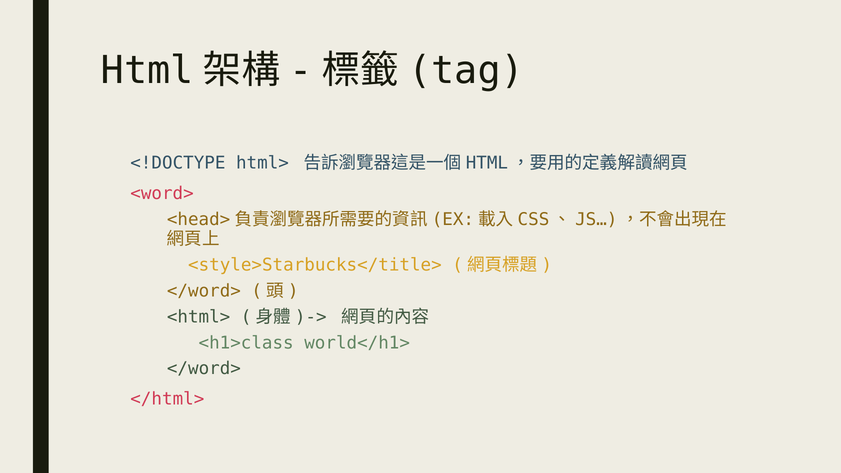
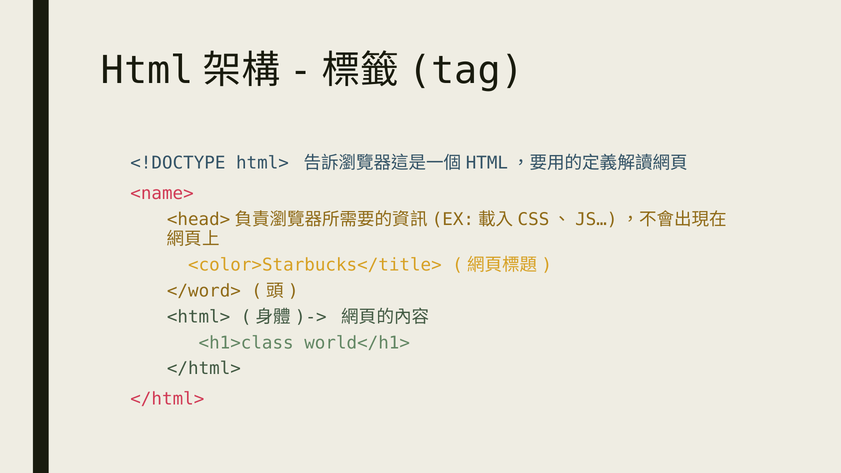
<word>: <word> -> <name> (162, 193)
<style>Starbucks</title>: <style>Starbucks</title> -> <color>Starbucks</title> (315, 265)
</word>: </word> -> </html> (204, 369)
